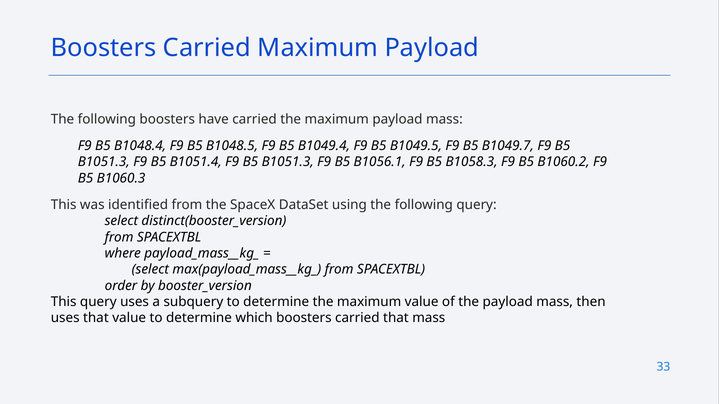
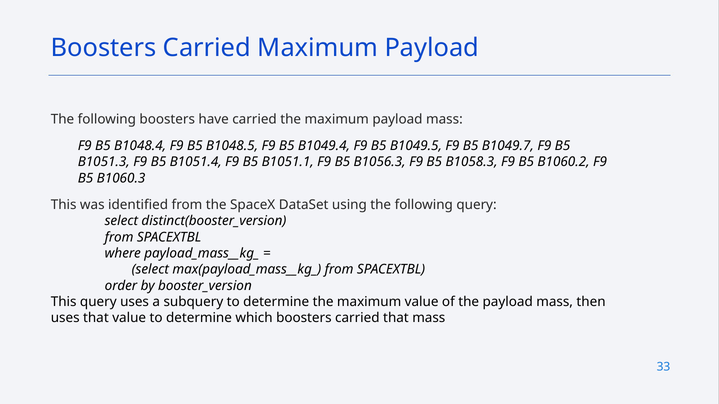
B1051.4 F9 B5 B1051.3: B1051.3 -> B1051.1 (288, 162)
B1056.1: B1056.1 -> B1056.3 (380, 162)
